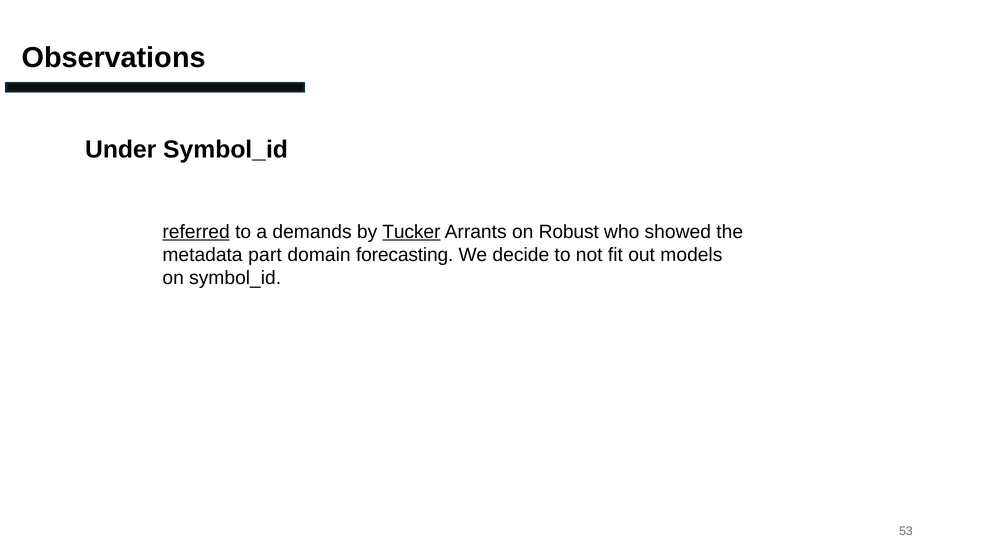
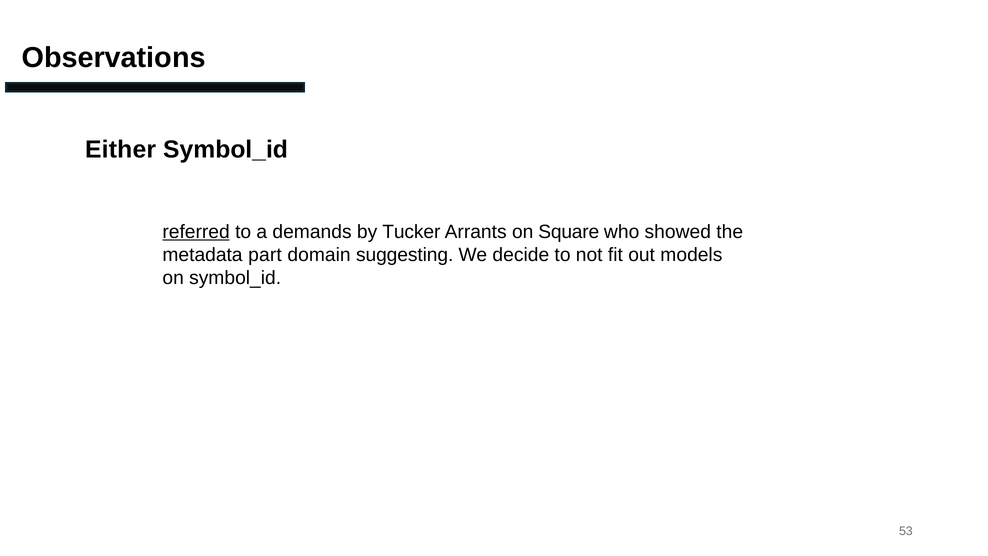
Under: Under -> Either (121, 149)
Tucker underline: present -> none (411, 232)
Robust: Robust -> Square (569, 232)
forecasting: forecasting -> suggesting (405, 255)
